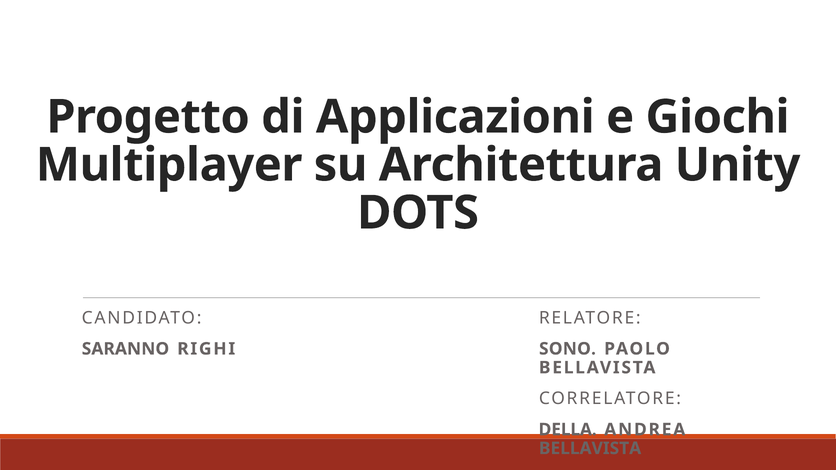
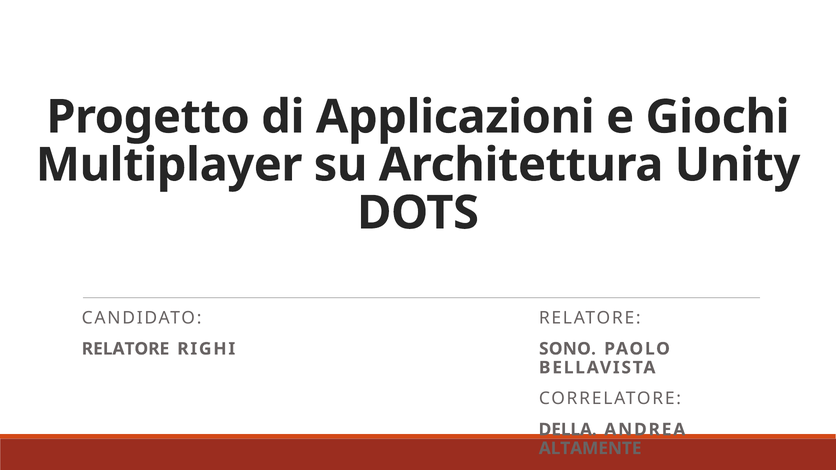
SARANNO: SARANNO -> RELATORE (125, 349)
BELLAVISTA: BELLAVISTA -> ALTAMENTE (590, 449)
